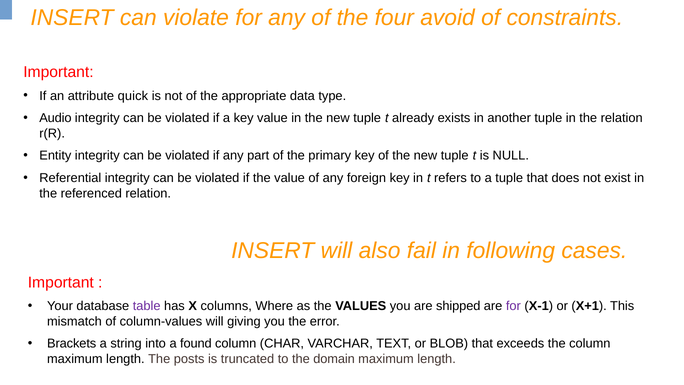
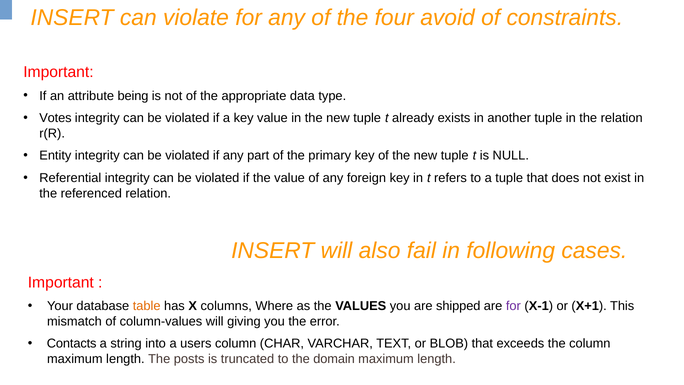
quick: quick -> being (133, 96)
Audio: Audio -> Votes (55, 118)
table colour: purple -> orange (147, 306)
Brackets: Brackets -> Contacts (72, 343)
found: found -> users (196, 343)
